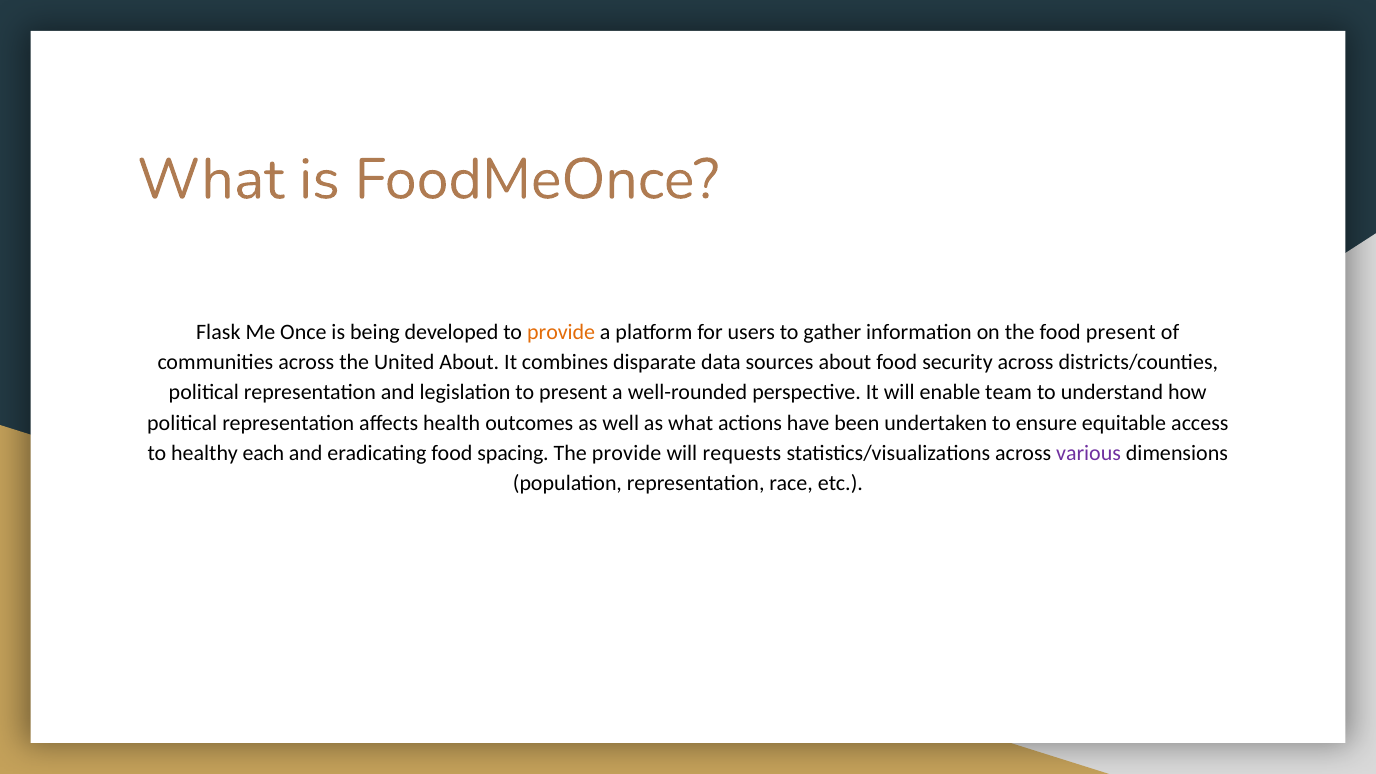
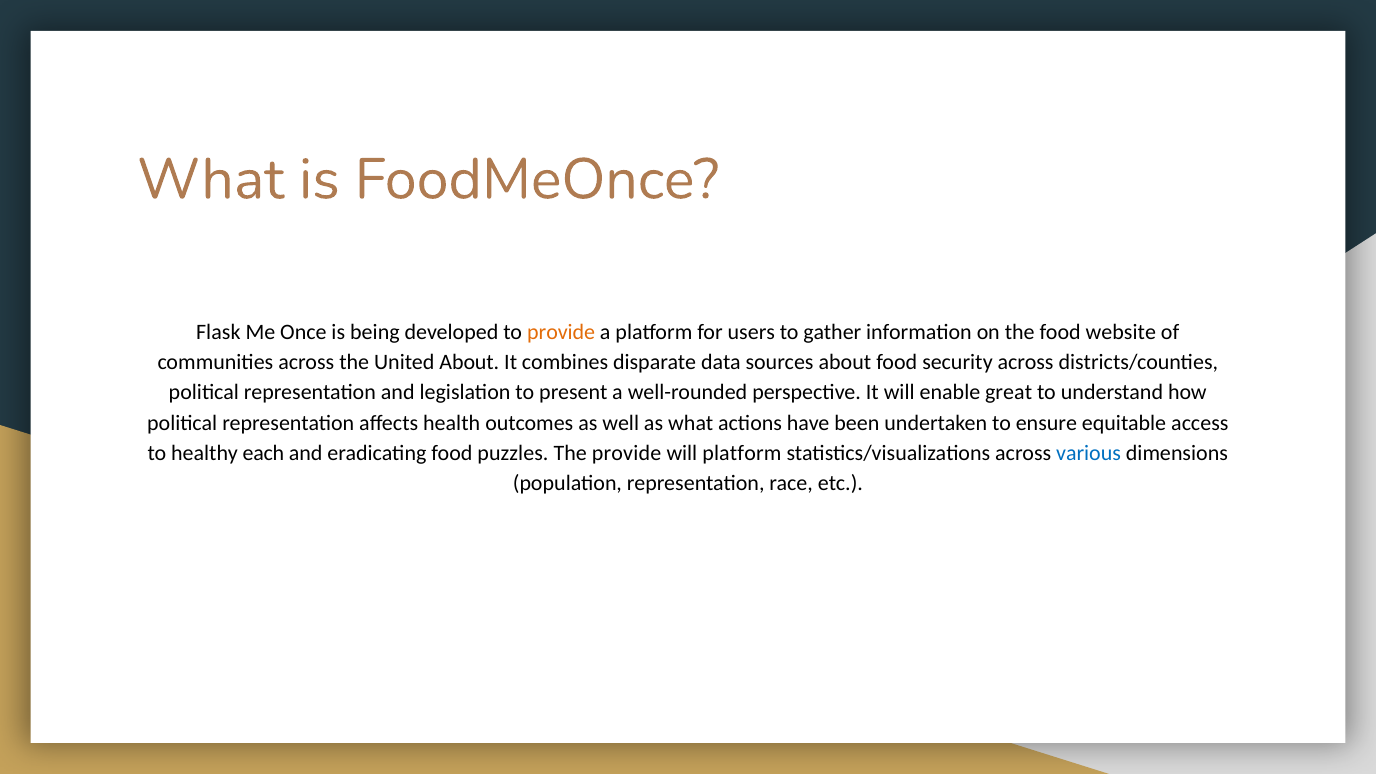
food present: present -> website (1121, 332)
team: team -> great (1009, 393)
spacing: spacing -> puzzles (513, 453)
will requests: requests -> platform (742, 453)
various colour: purple -> blue (1089, 453)
